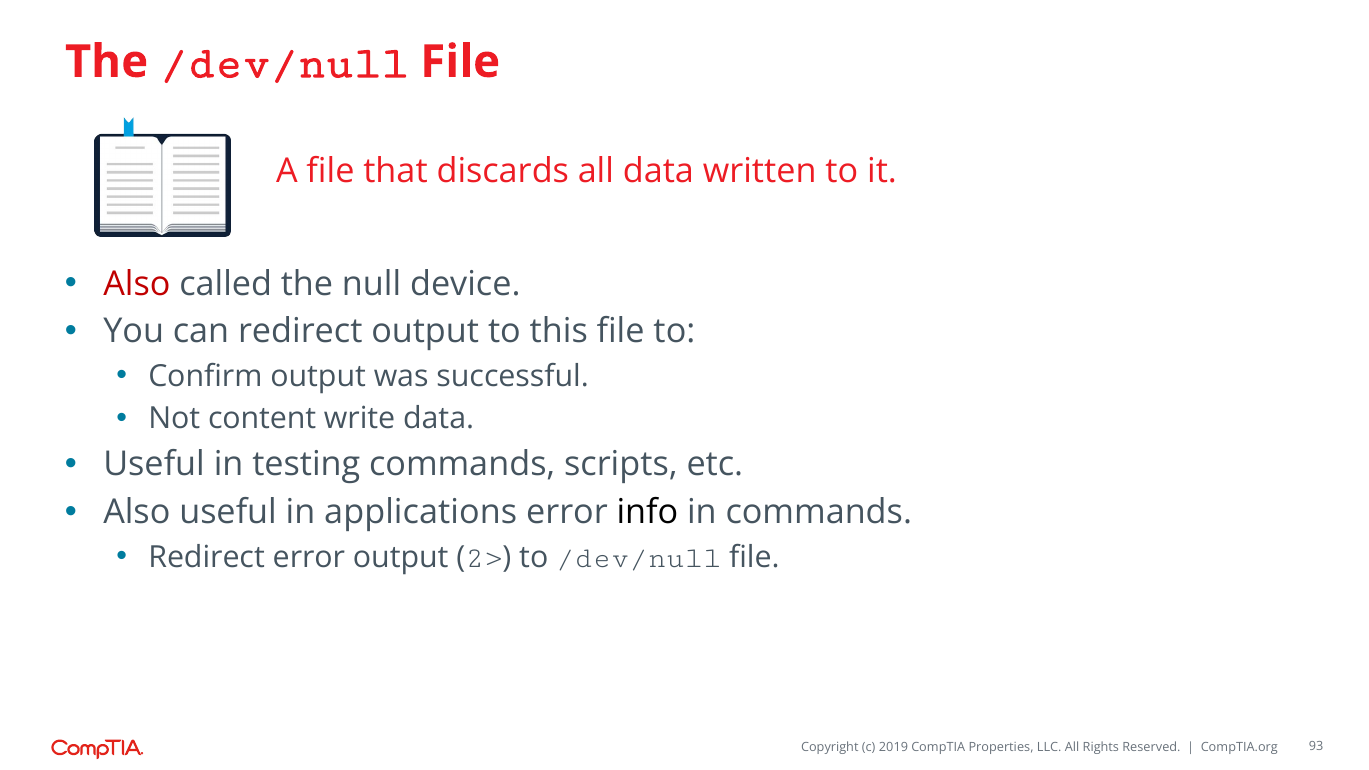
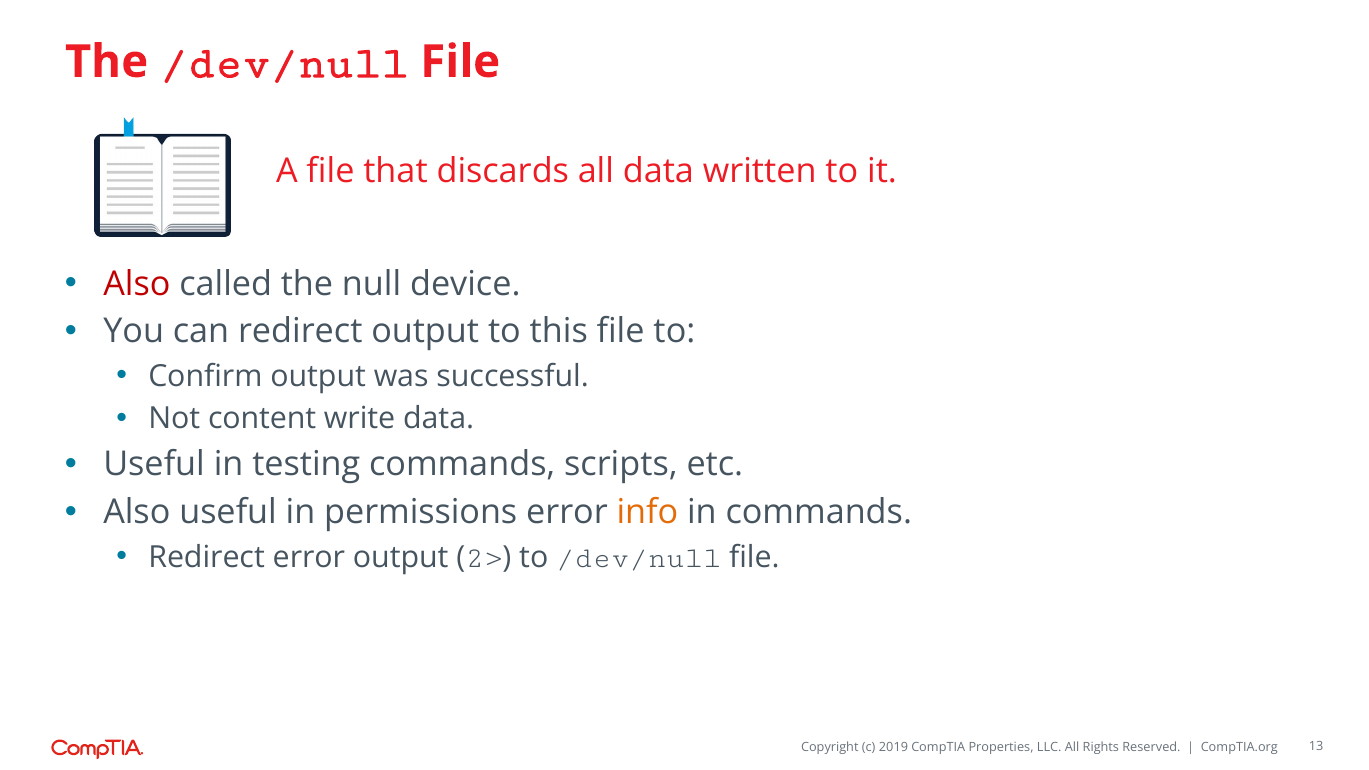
applications: applications -> permissions (421, 513)
info colour: black -> orange (647, 513)
93: 93 -> 13 (1316, 746)
